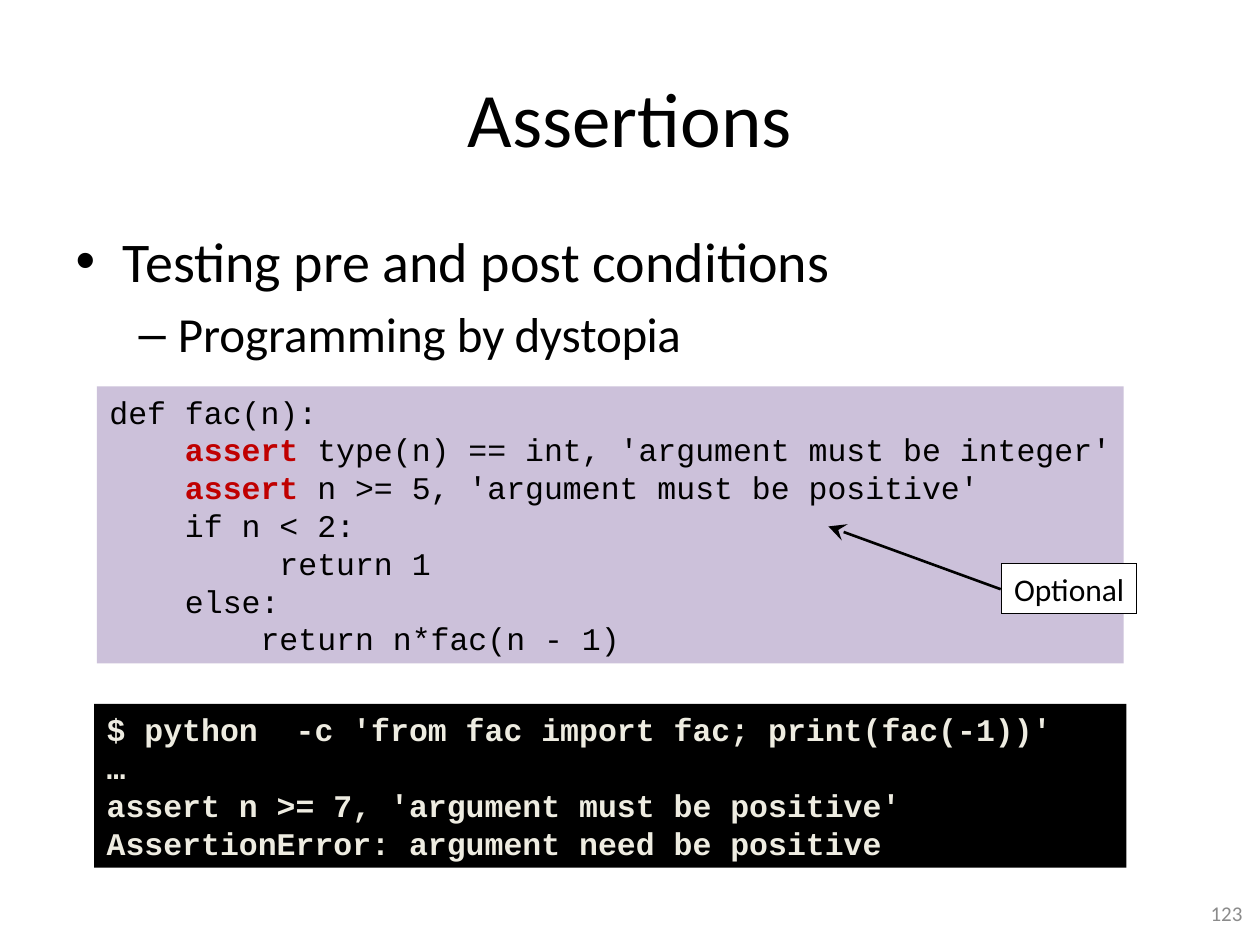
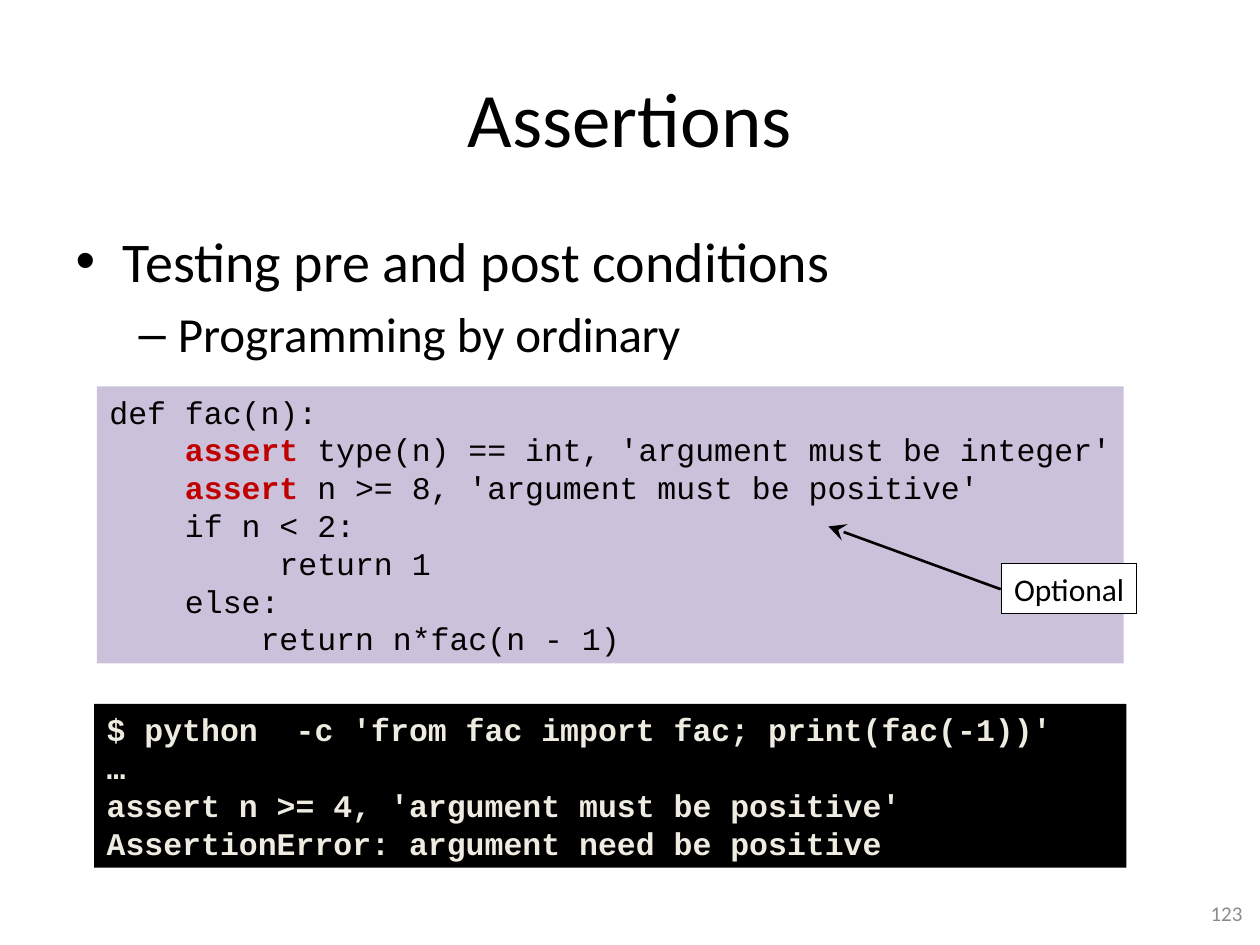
dystopia: dystopia -> ordinary (598, 337)
5: 5 -> 8 (431, 489)
7: 7 -> 4 (352, 807)
